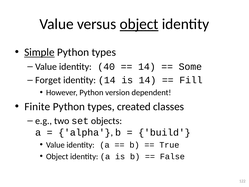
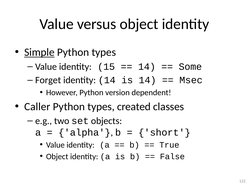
object underline: present -> none (139, 24)
40: 40 -> 15 (106, 67)
Fill: Fill -> Msec (191, 80)
Finite: Finite -> Caller (37, 106)
build: build -> short (164, 132)
